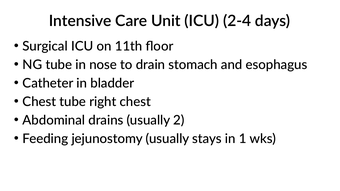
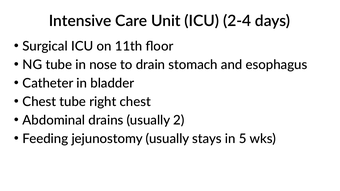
1: 1 -> 5 (243, 139)
